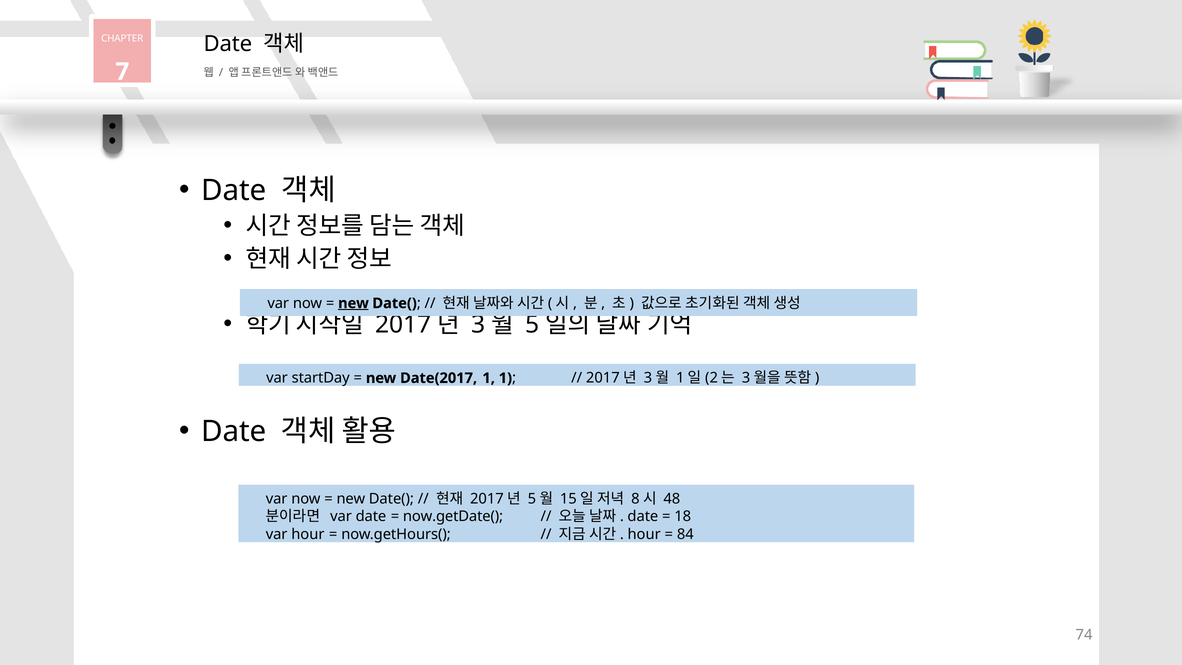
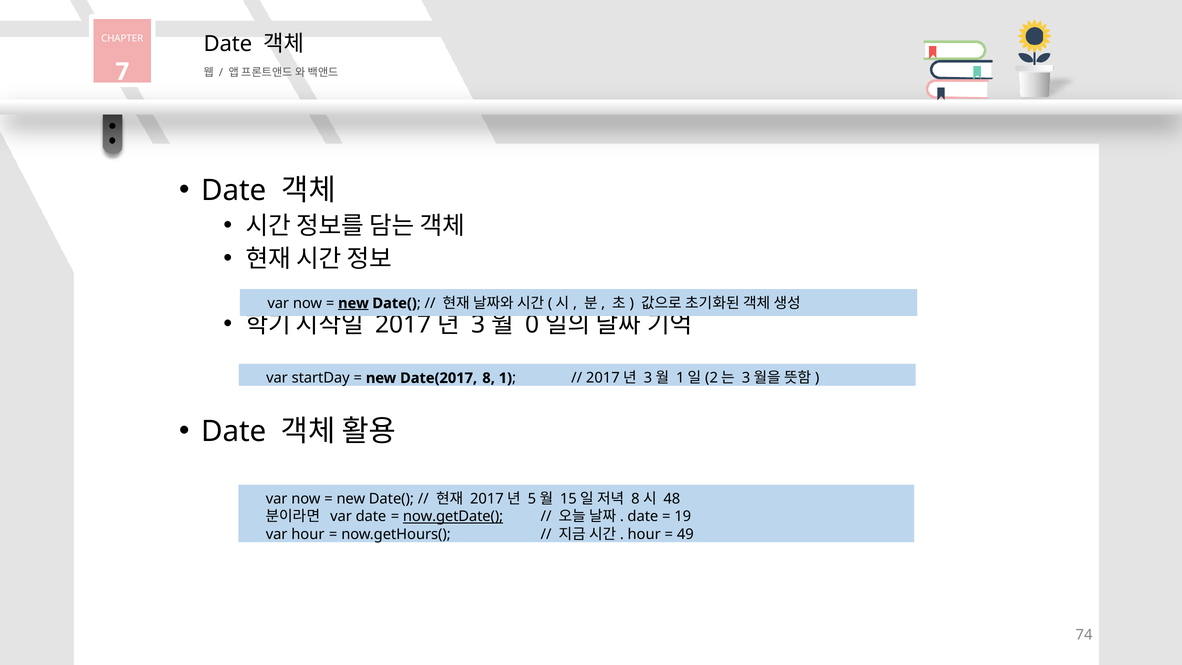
5: 5 -> 0 (532, 324)
Date(2017 1: 1 -> 8 (489, 378)
now.getDate( underline: none -> present (453, 516)
18: 18 -> 19 (683, 516)
84: 84 -> 49 (685, 534)
